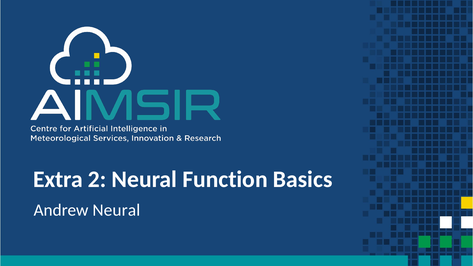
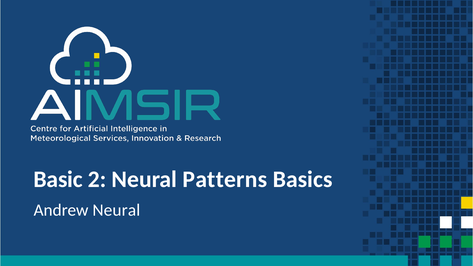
Extra: Extra -> Basic (58, 179)
Function: Function -> Patterns (225, 179)
